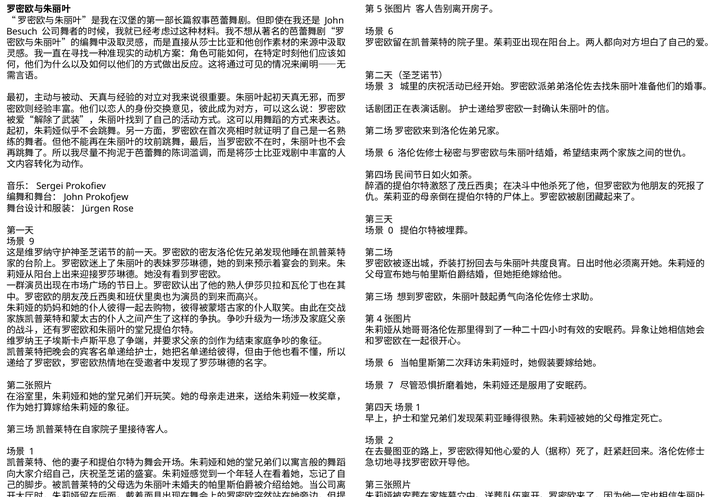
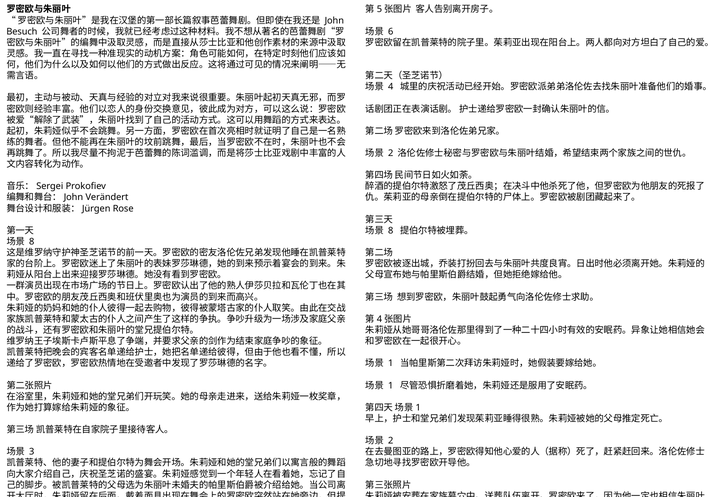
3: 3 -> 4 (391, 87)
6: 6 -> 2 (391, 153)
Prokofjew: Prokofjew -> Verändert (107, 197)
0: 0 -> 8 (391, 231)
9: 9 -> 8 (32, 242)
6: 6 -> 1 (391, 363)
7: 7 -> 1 (391, 386)
1: 1 -> 3 (32, 452)
